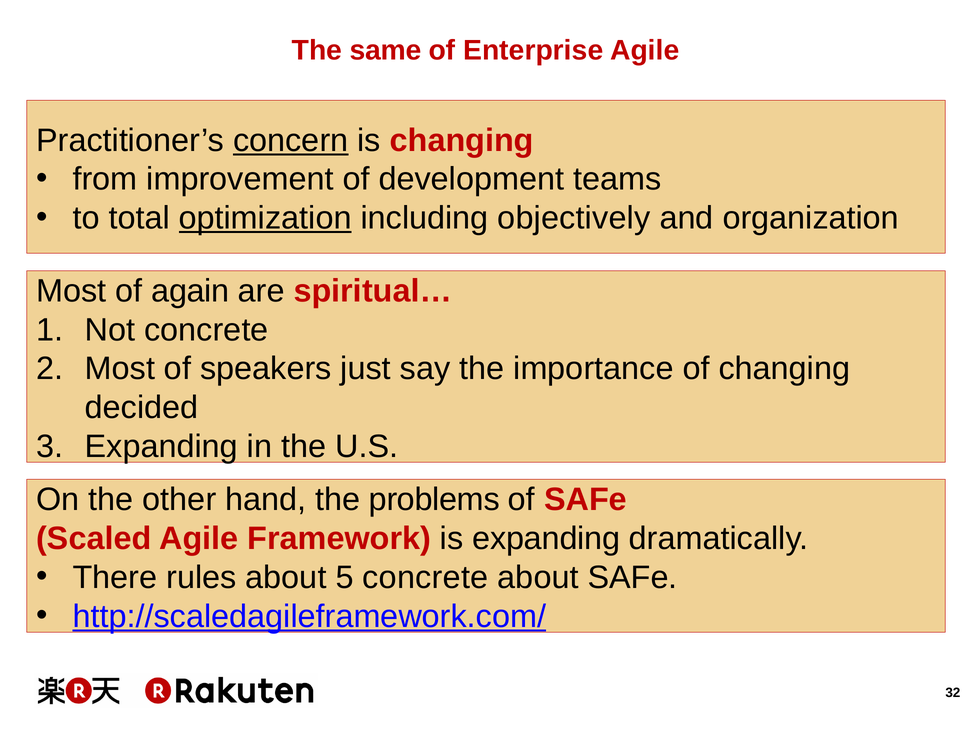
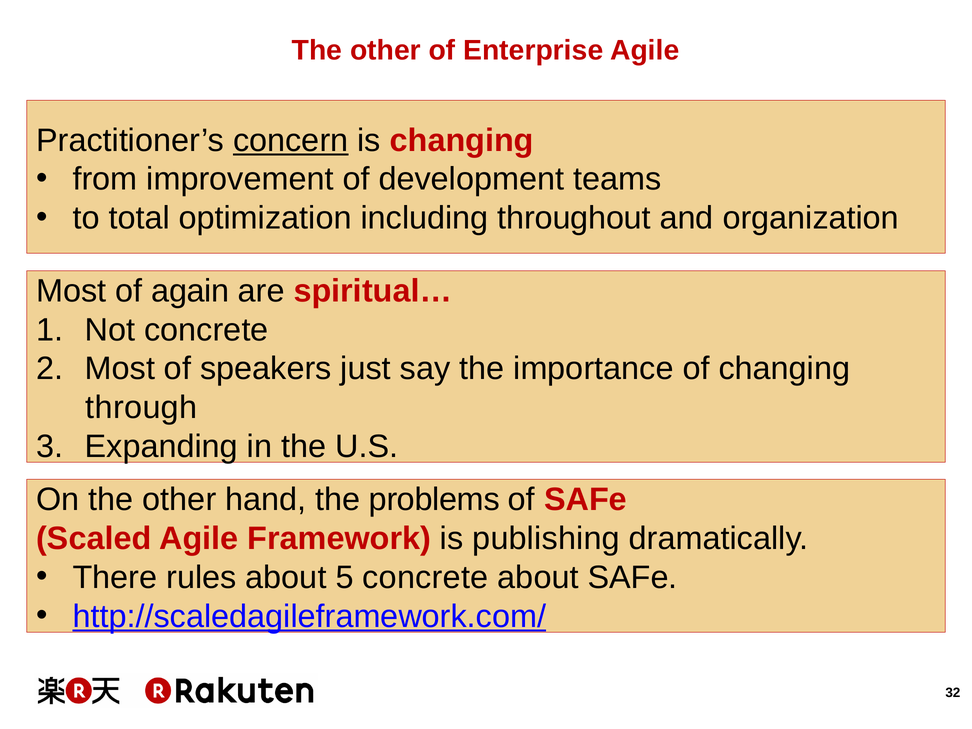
same: same -> other (386, 51)
optimization underline: present -> none (265, 218)
objectively: objectively -> throughout (574, 218)
decided: decided -> through (141, 408)
is expanding: expanding -> publishing (546, 539)
